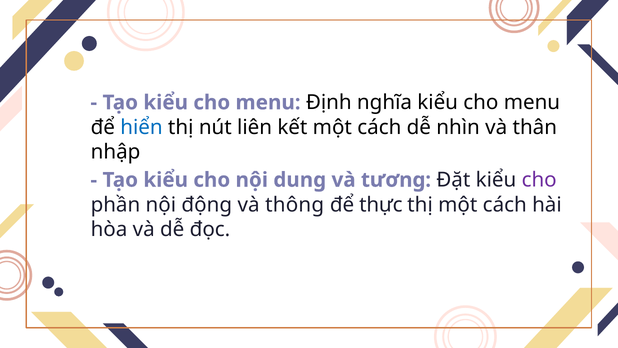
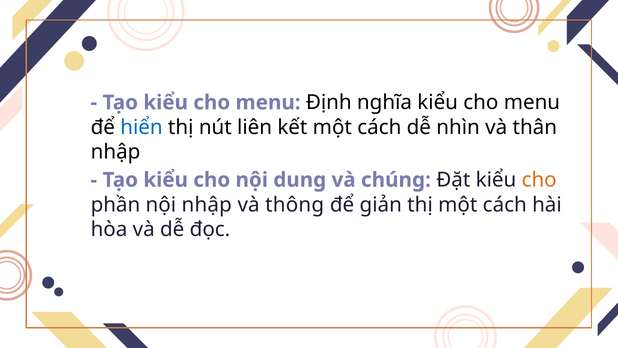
tương: tương -> chúng (396, 180)
cho colour: purple -> orange (539, 180)
nội động: động -> nhập (207, 204)
thực: thực -> giản (381, 204)
